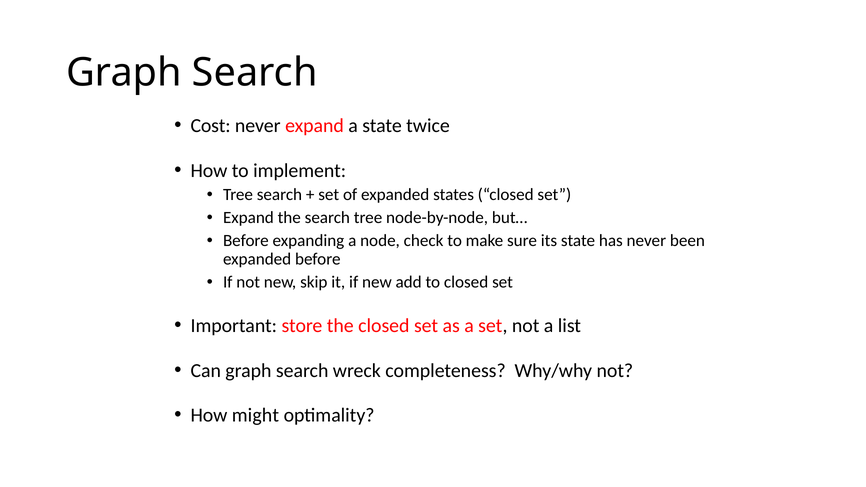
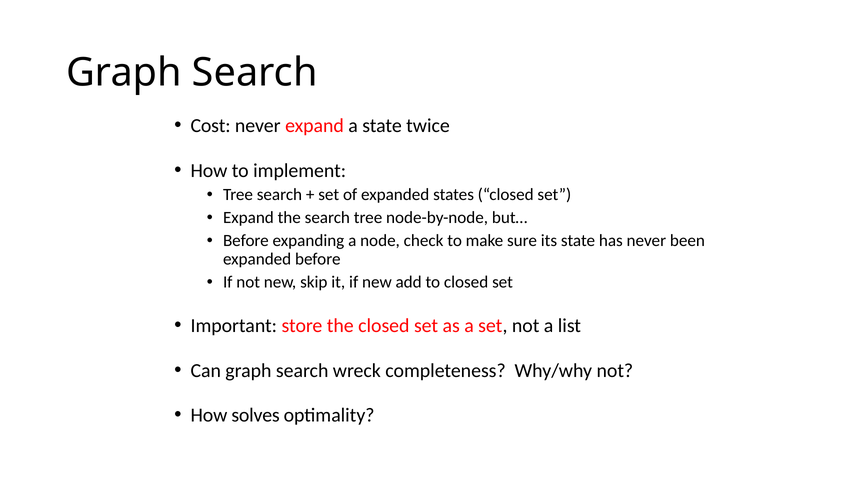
might: might -> solves (256, 415)
